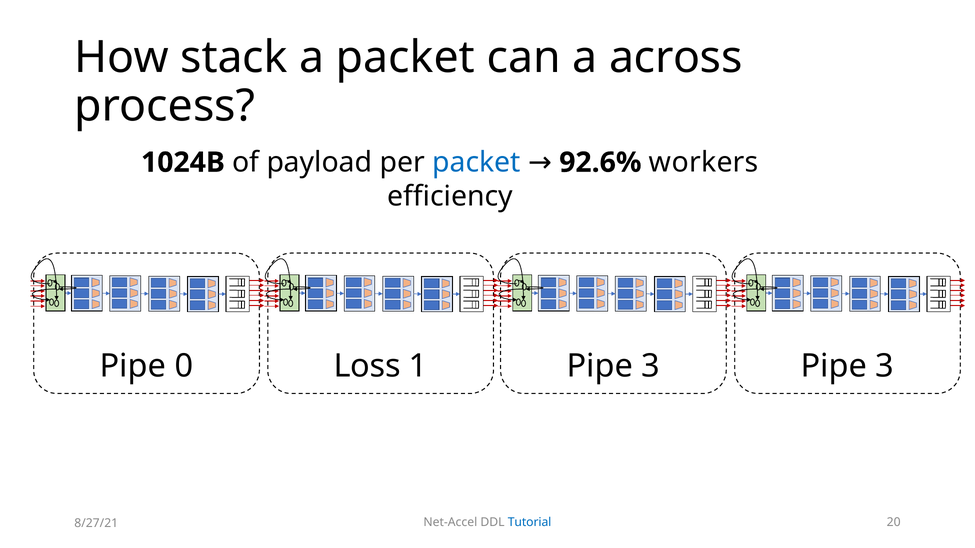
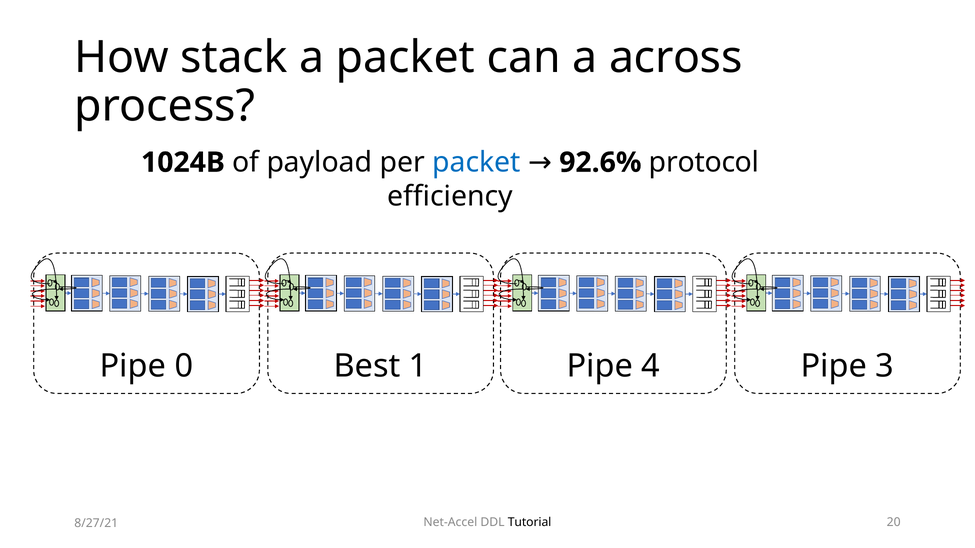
workers: workers -> protocol (704, 163)
Loss: Loss -> Best (367, 366)
1 Pipe 3: 3 -> 4 (651, 366)
Tutorial colour: blue -> black (530, 523)
